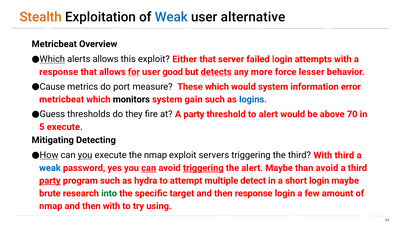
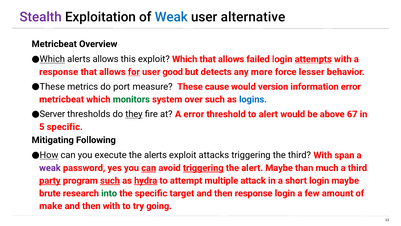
Stealth colour: orange -> purple (41, 17)
exploit Either: Either -> Which (185, 59)
server: server -> allows (231, 59)
attempts underline: none -> present (313, 59)
detects underline: present -> none (216, 72)
Cause: Cause -> These (52, 87)
These which: which -> cause (217, 87)
would system: system -> version (273, 87)
monitors colour: black -> green (131, 99)
gain: gain -> over (194, 99)
Guess: Guess -> Server (52, 114)
they underline: none -> present (134, 114)
A party: party -> error (194, 114)
70: 70 -> 67 (352, 114)
5 execute: execute -> specific (65, 127)
Detecting: Detecting -> Following (96, 140)
you underline: present -> none (85, 155)
the nmap: nmap -> alerts (155, 155)
servers: servers -> attacks (214, 155)
With third: third -> span (344, 155)
weak colour: blue -> purple (50, 168)
than avoid: avoid -> much (327, 168)
such underline: none -> present (110, 180)
hydra underline: none -> present (146, 180)
detect: detect -> attack (253, 180)
nmap: nmap -> make (51, 206)
using: using -> going (159, 206)
